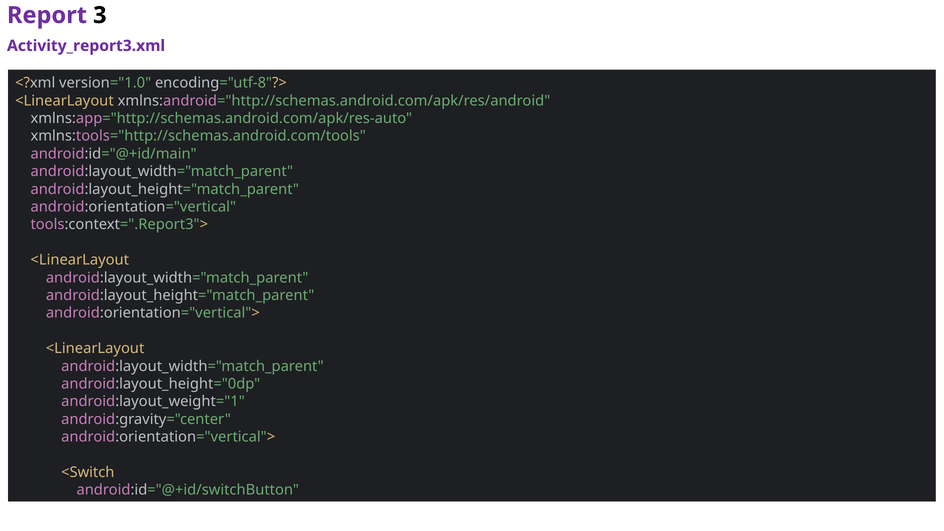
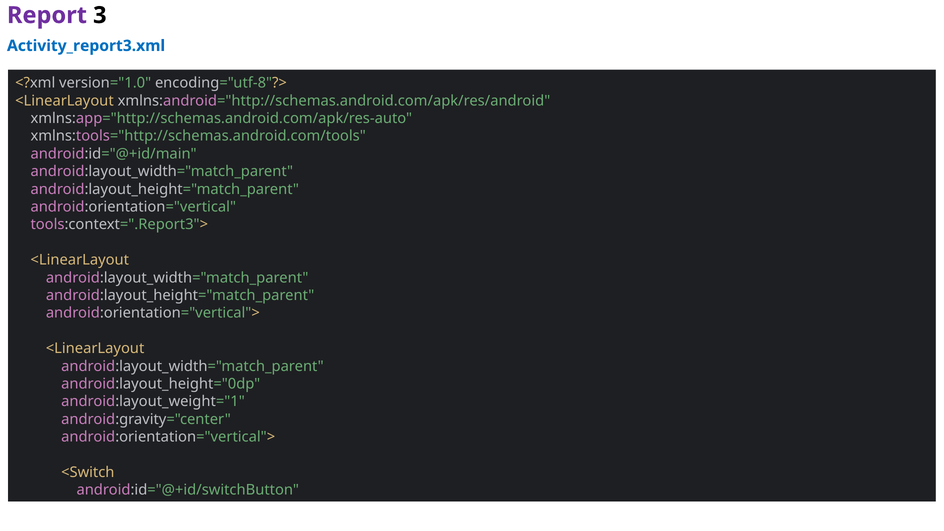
Activity_report3.xml colour: purple -> blue (86, 46)
